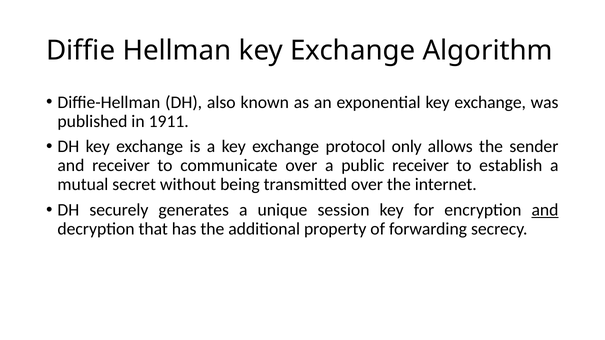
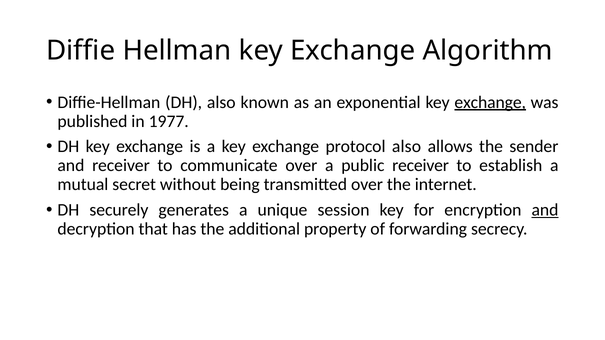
exchange underline: none -> present (490, 102)
1911: 1911 -> 1977 (169, 121)
protocol only: only -> also (407, 147)
